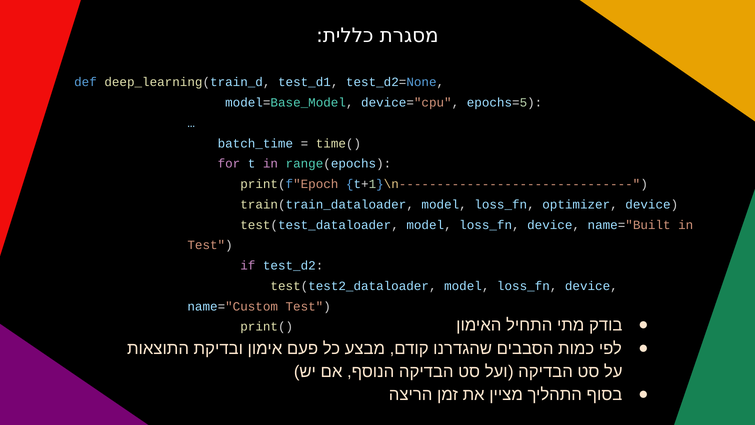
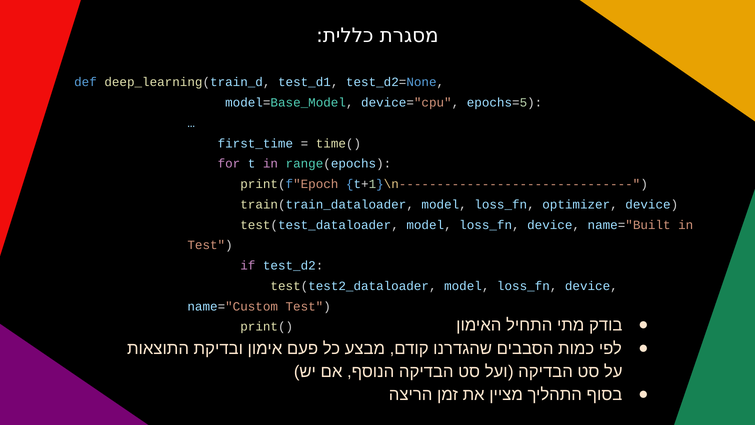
batch_time: batch_time -> first_time (255, 143)
